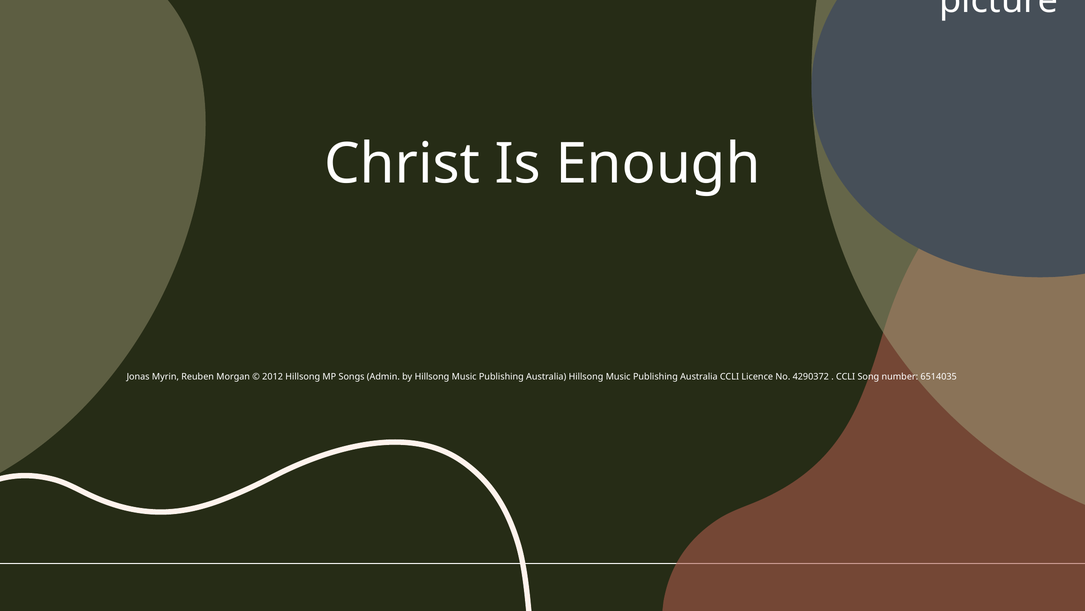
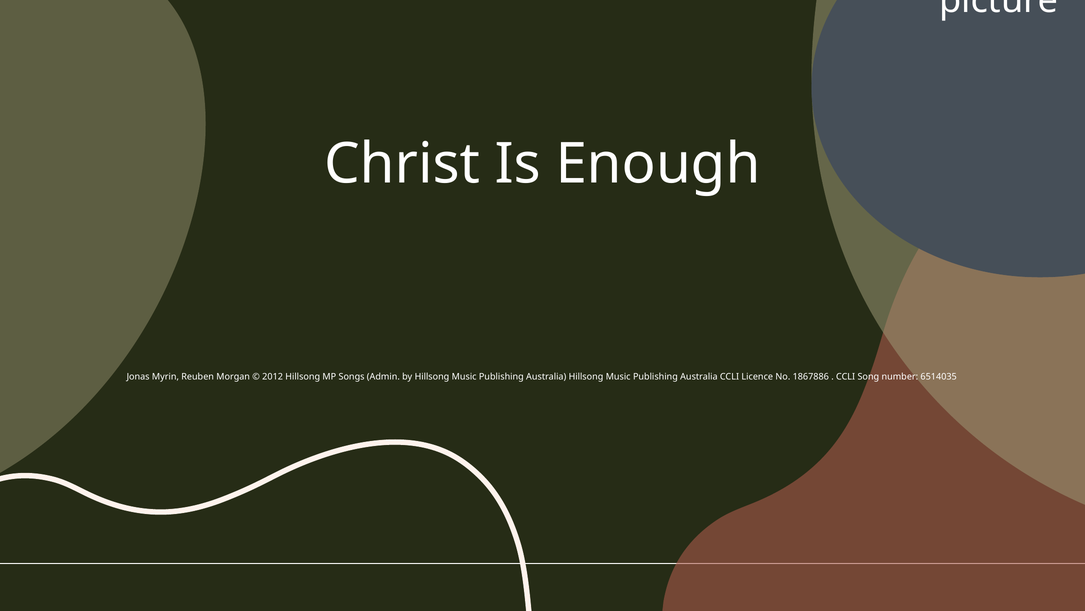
4290372: 4290372 -> 1867886 (811, 376)
